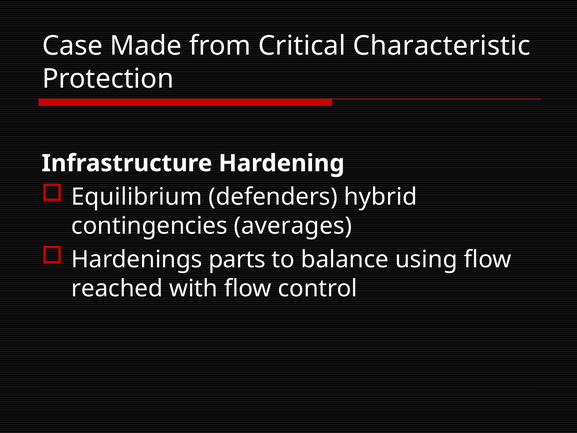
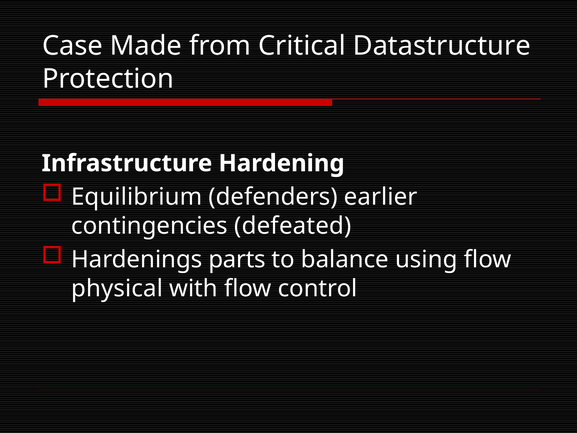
Characteristic: Characteristic -> Datastructure (442, 46)
hybrid: hybrid -> earlier (381, 197)
averages: averages -> defeated (293, 226)
reached: reached -> physical (117, 288)
